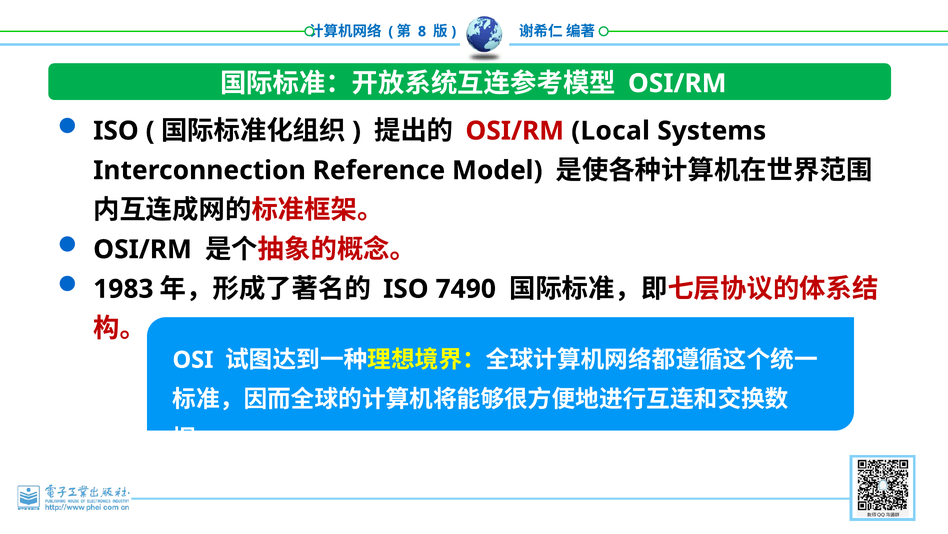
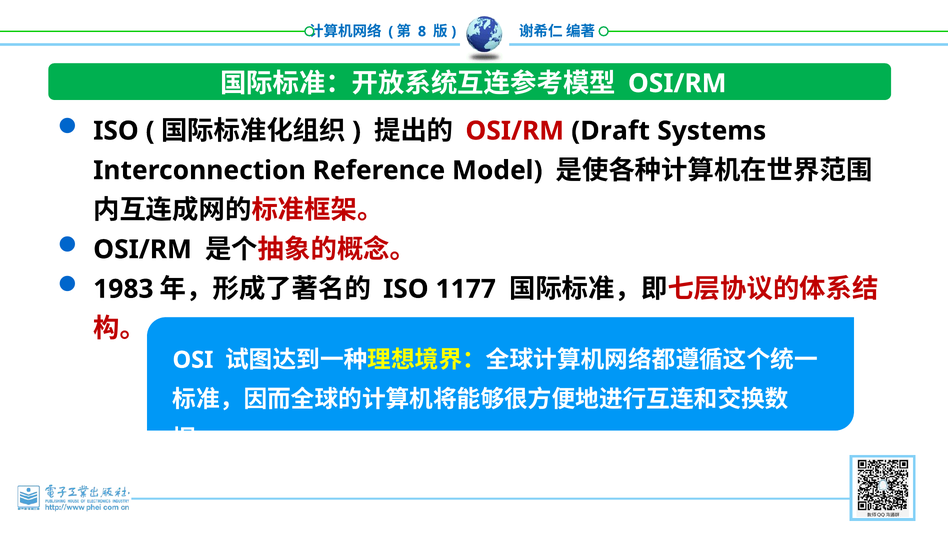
Local: Local -> Draft (611, 131)
7490: 7490 -> 1177 (466, 289)
